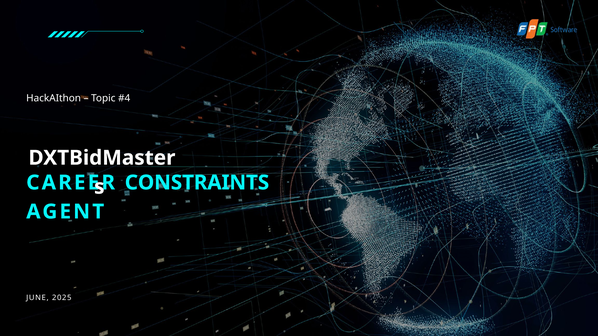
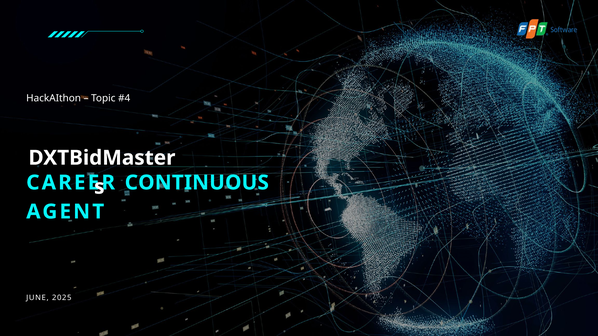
CONSTRAINTS: CONSTRAINTS -> CONTINUOUS (197, 183)
